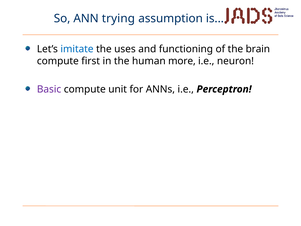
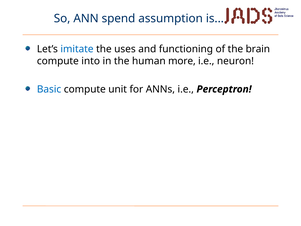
trying: trying -> spend (118, 18)
first: first -> into (91, 61)
Basic colour: purple -> blue (49, 89)
